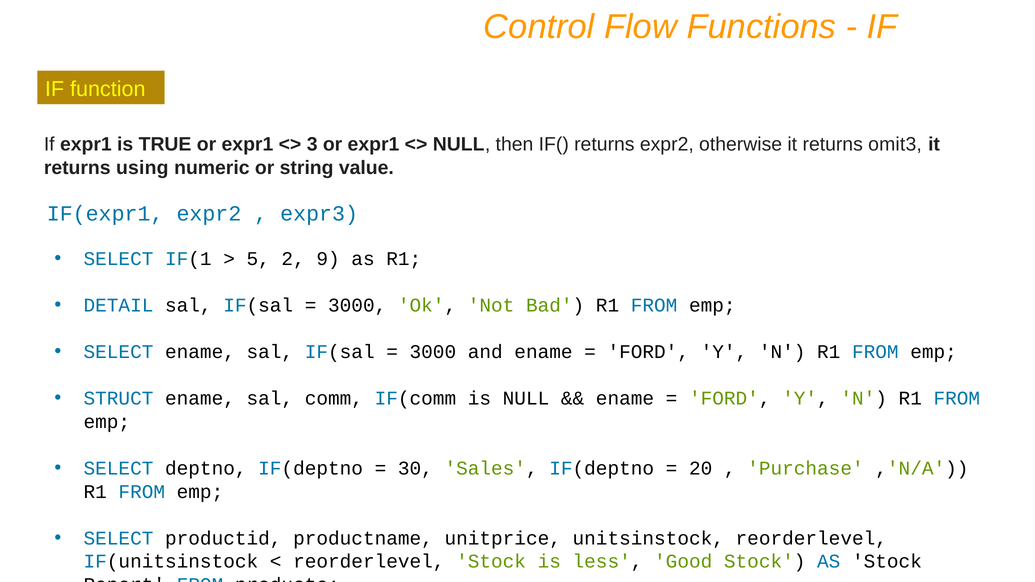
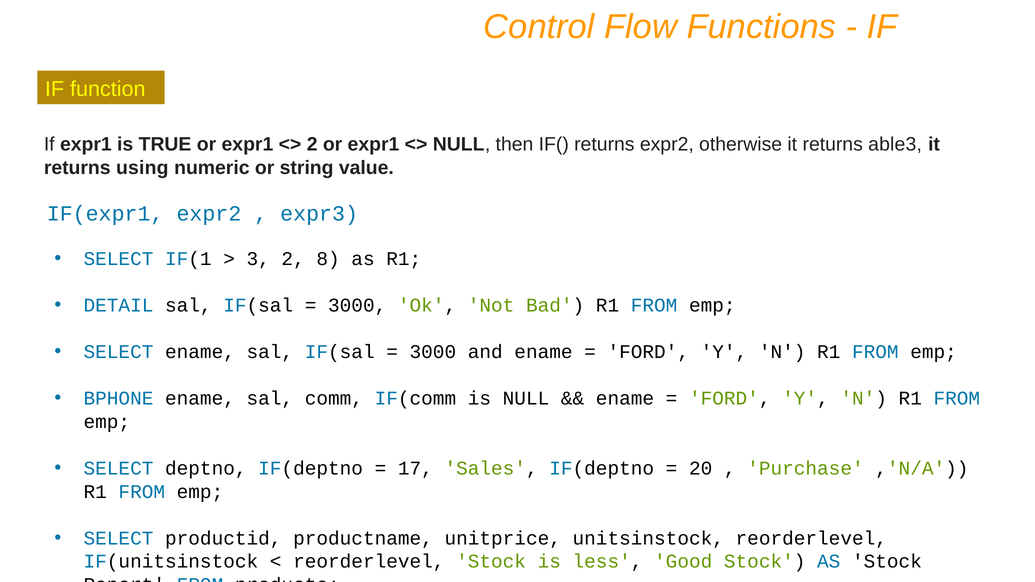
3: 3 -> 2 (312, 145)
omit3: omit3 -> able3 (895, 145)
5: 5 -> 3 (258, 259)
9: 9 -> 8 (328, 259)
STRUCT: STRUCT -> BPHONE (118, 399)
30: 30 -> 17 (415, 469)
